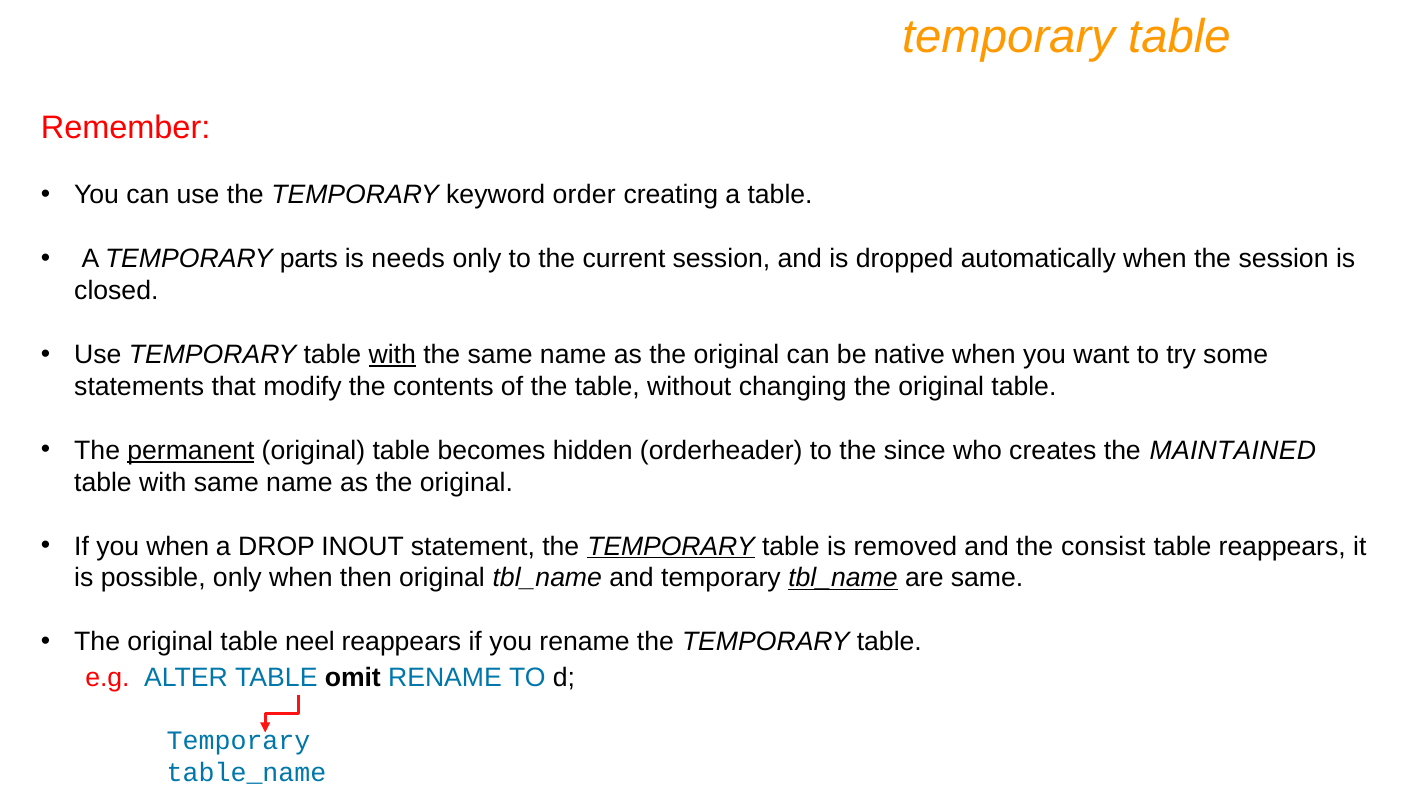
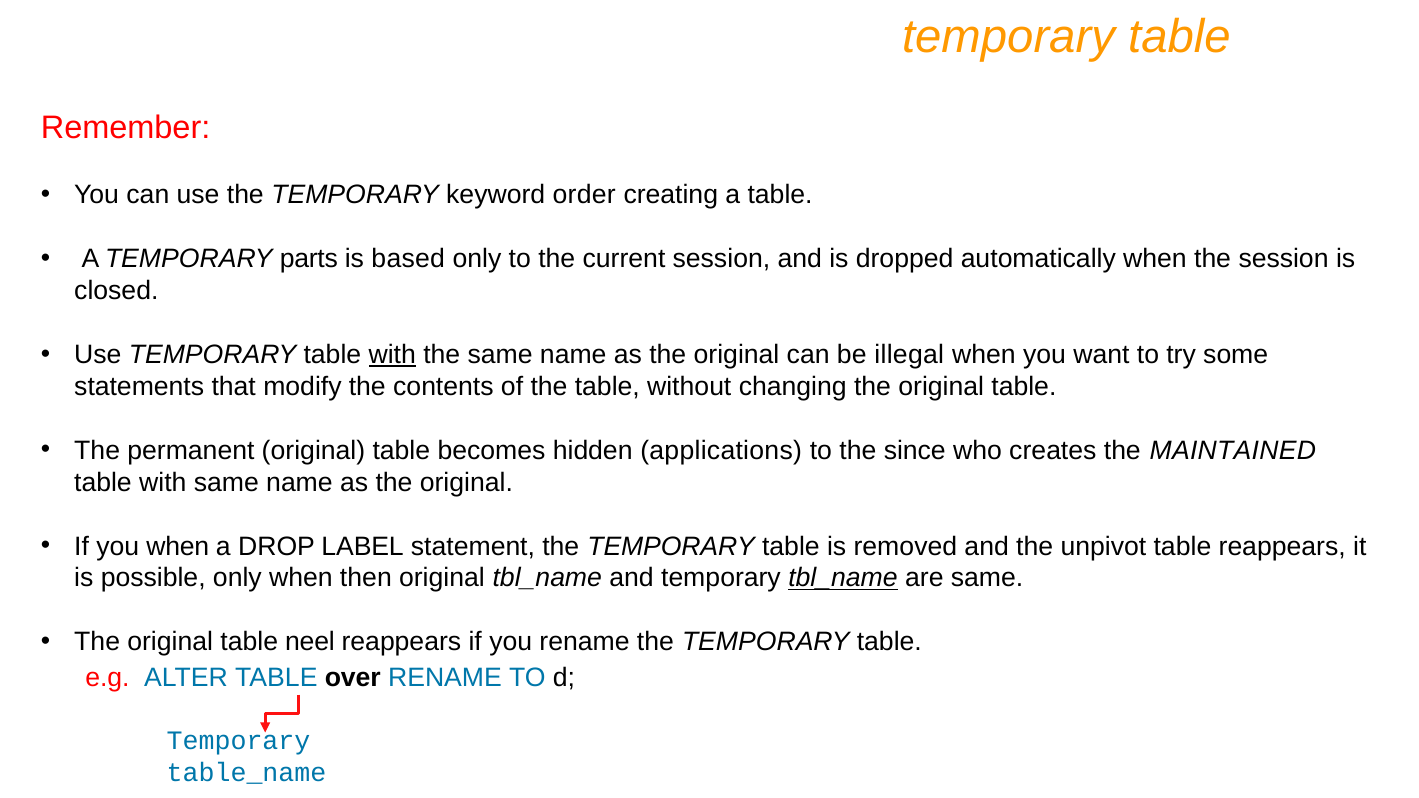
needs: needs -> based (408, 259)
native: native -> illegal (909, 355)
permanent underline: present -> none (191, 451)
orderheader: orderheader -> applications (721, 451)
INOUT: INOUT -> LABEL (363, 546)
TEMPORARY underline: present -> none (671, 546)
consist: consist -> unpivot (1103, 546)
omit: omit -> over (353, 678)
